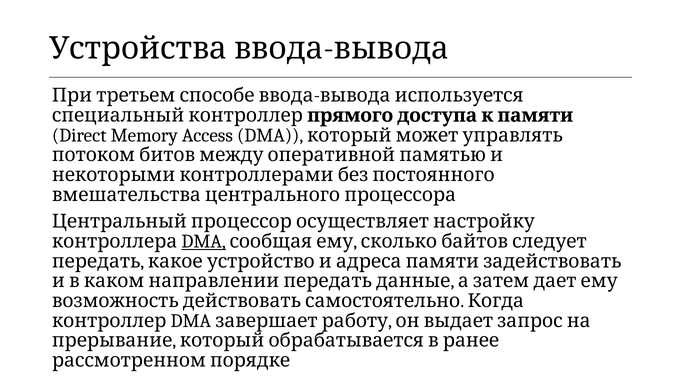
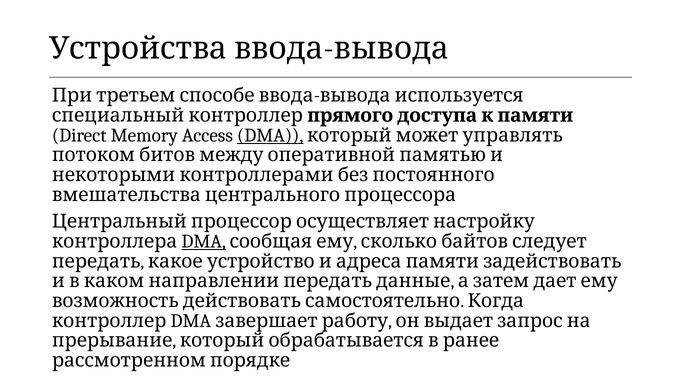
DMA underline: none -> present (270, 135)
